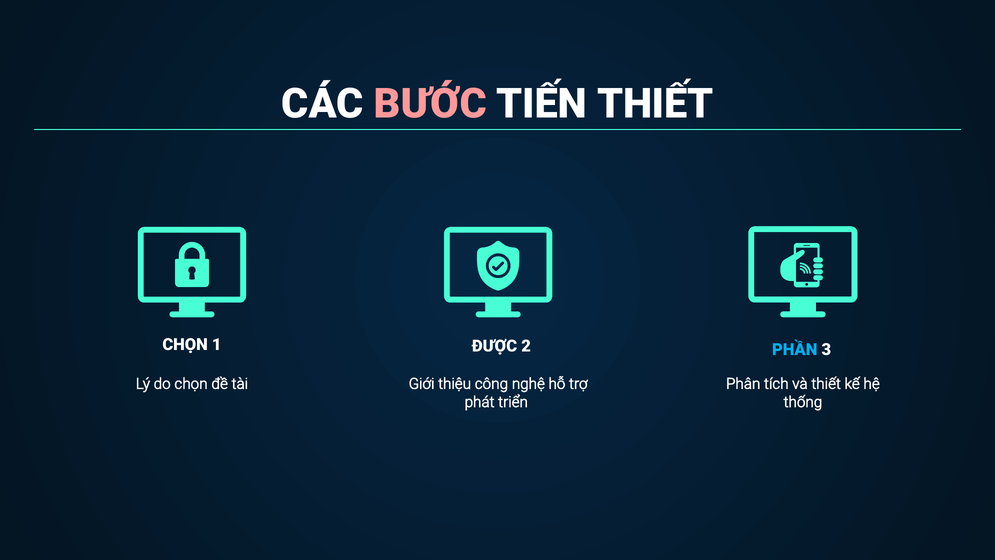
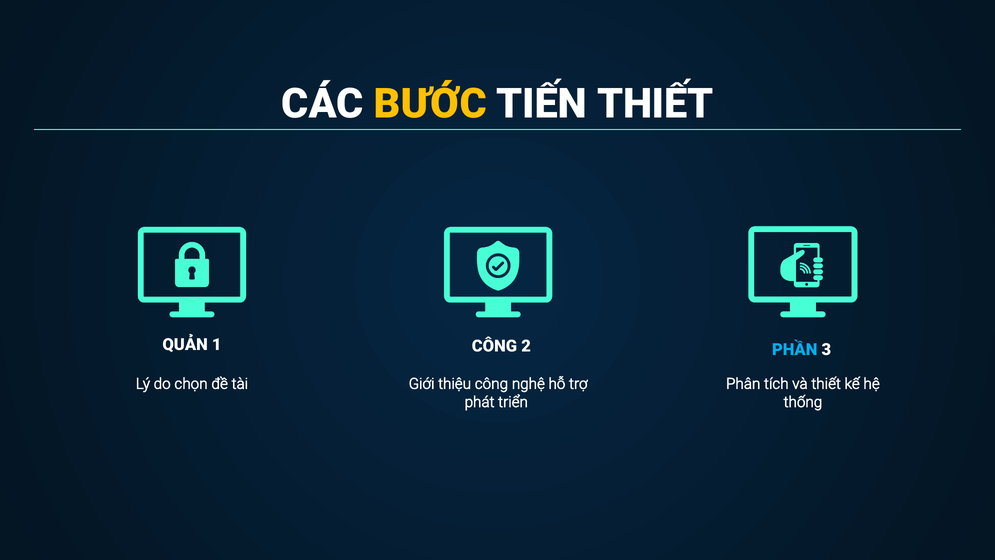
BƯỚC colour: pink -> yellow (430, 104)
CHỌN: CHỌN -> QUẢN (185, 345)
ĐƯỢC: ĐƯỢC -> CÔNG (494, 346)
